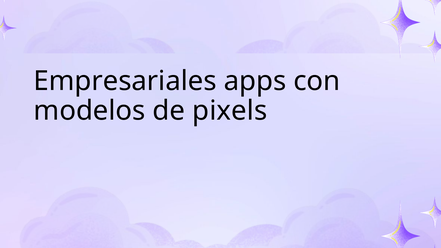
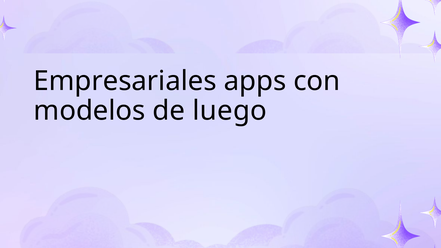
pixels: pixels -> luego (230, 111)
